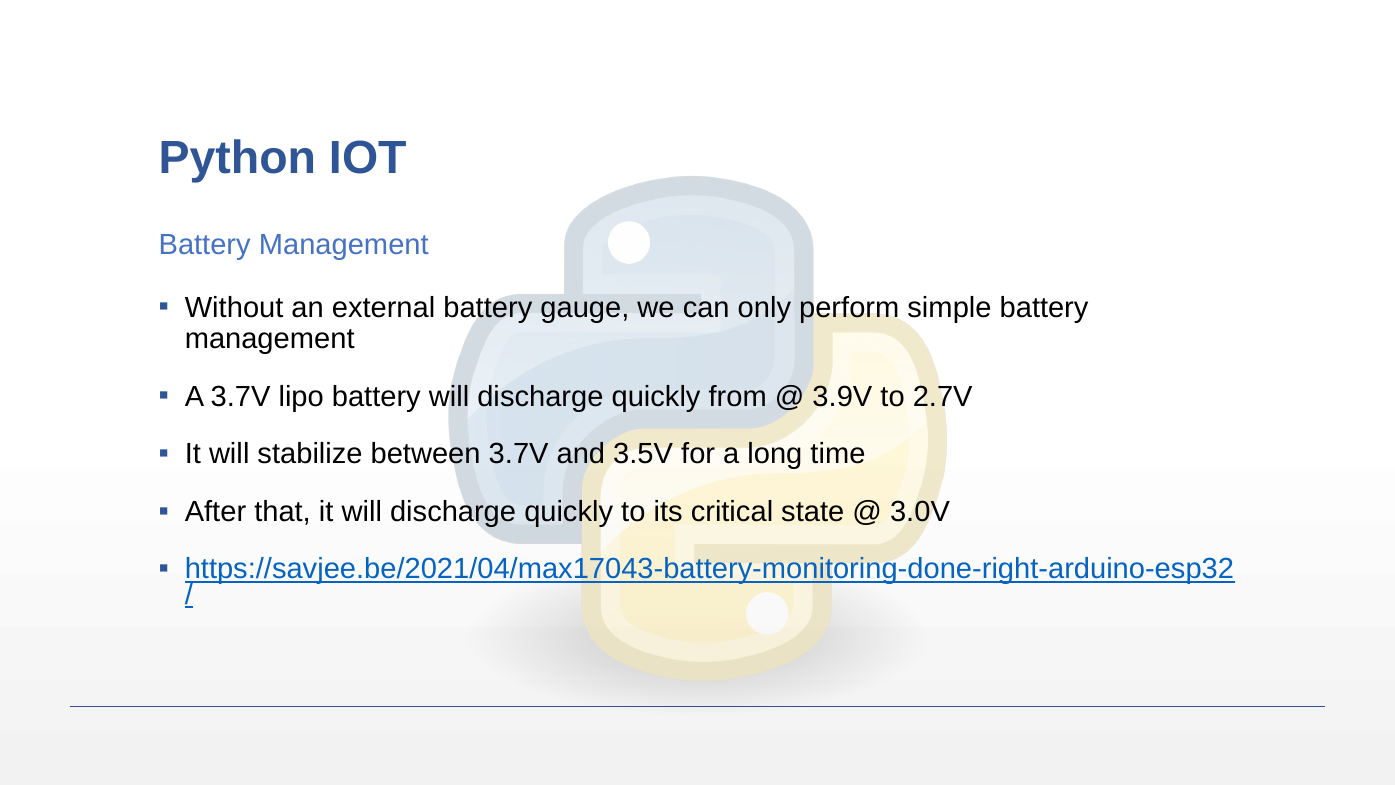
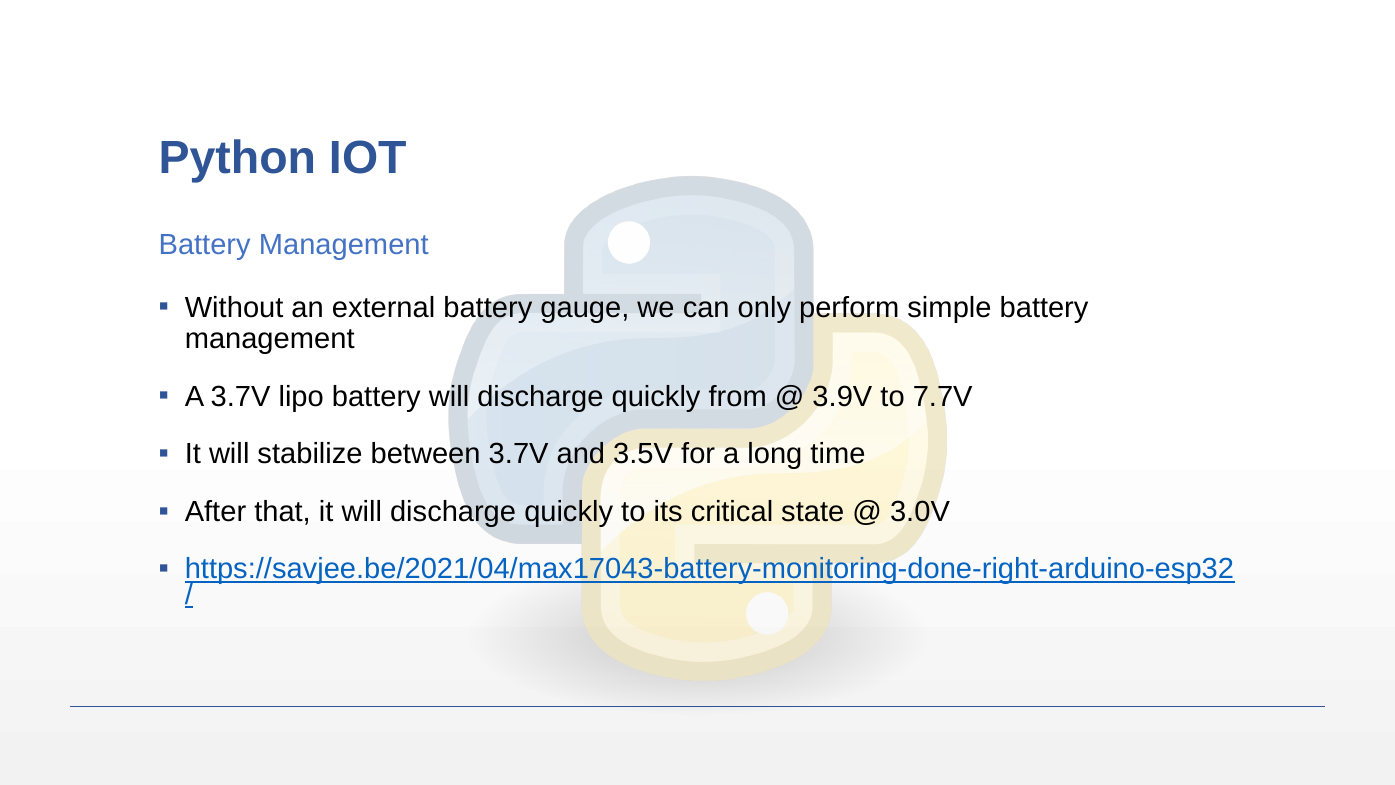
2.7V: 2.7V -> 7.7V (943, 396)
